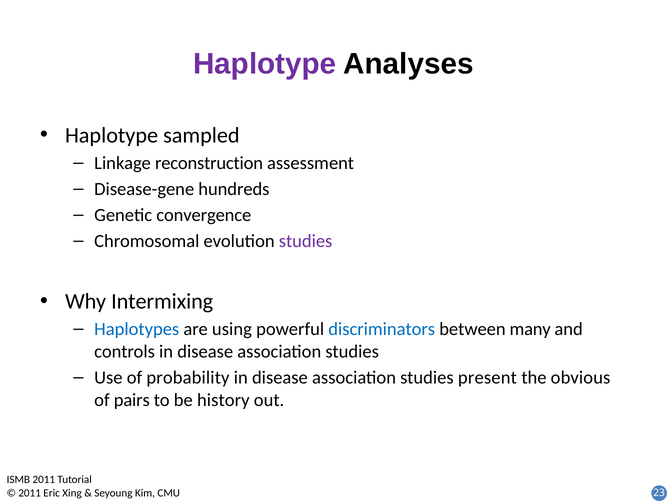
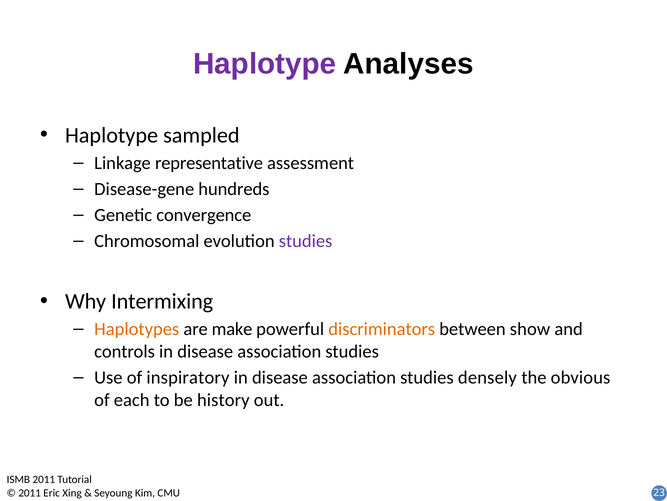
reconstruction: reconstruction -> representative (209, 163)
Haplotypes colour: blue -> orange (137, 329)
using: using -> make (232, 329)
discriminators colour: blue -> orange (382, 329)
many: many -> show (530, 329)
probability: probability -> inspiratory (188, 377)
present: present -> densely (487, 377)
pairs: pairs -> each (132, 399)
